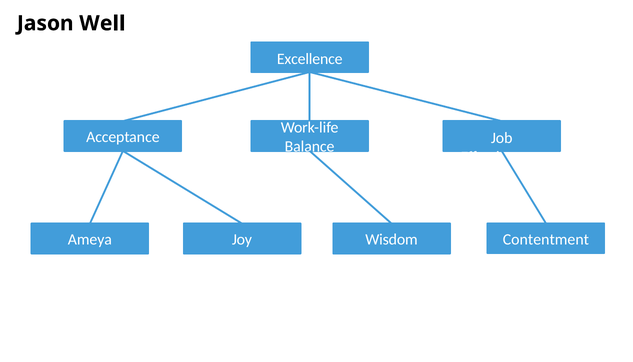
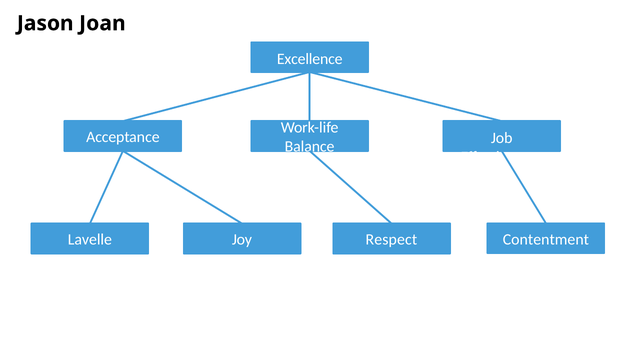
Well: Well -> Joan (102, 23)
Ameya: Ameya -> Lavelle (90, 239)
Wisdom: Wisdom -> Respect (391, 239)
